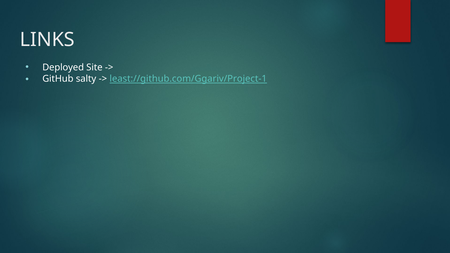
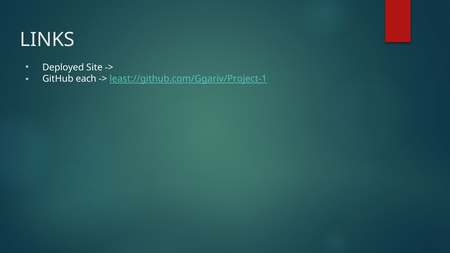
salty: salty -> each (86, 79)
